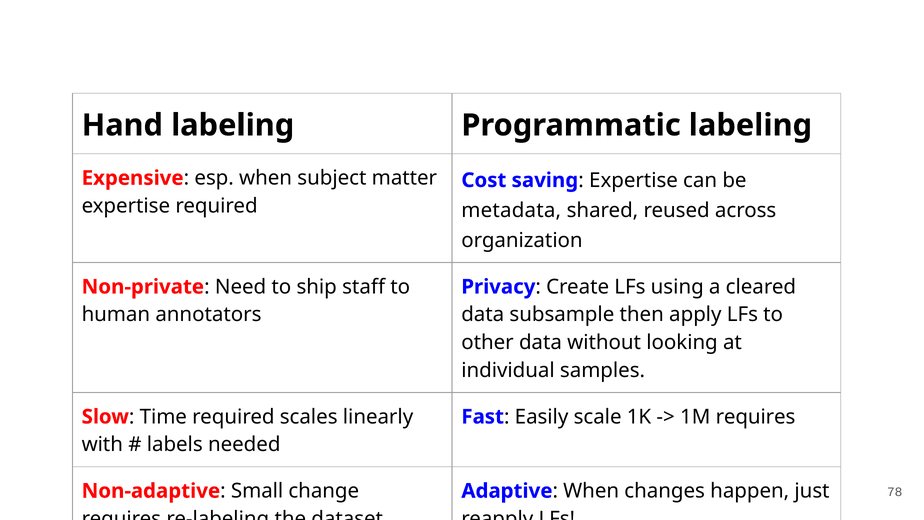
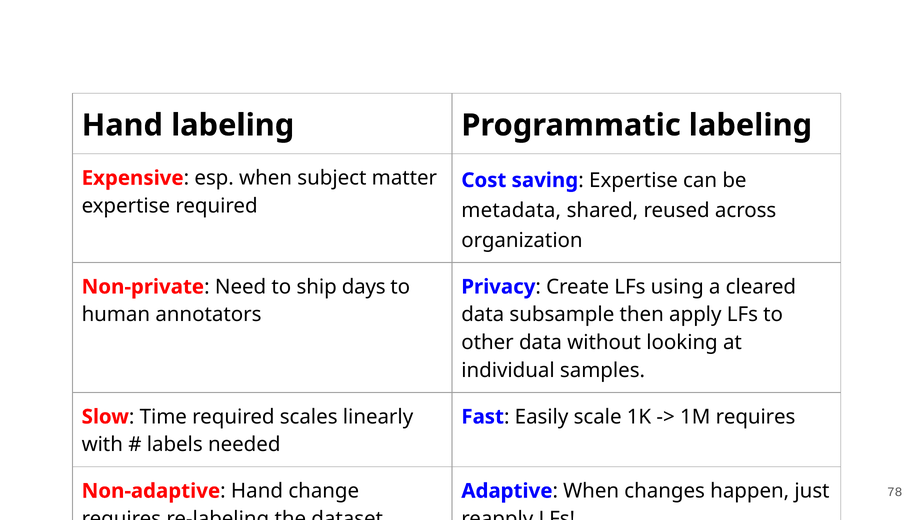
staff: staff -> days (364, 287)
Non-adaptive Small: Small -> Hand (257, 491)
